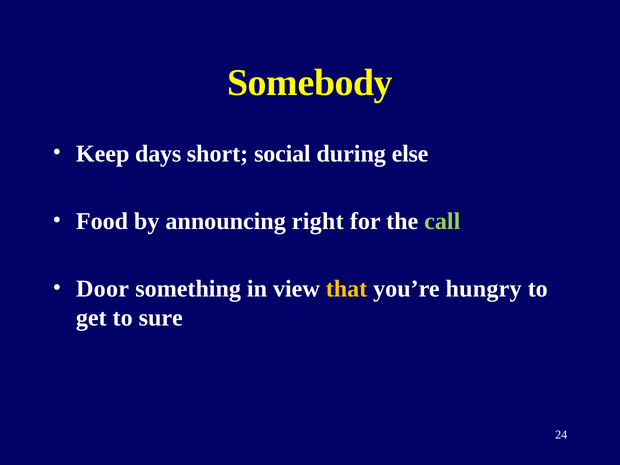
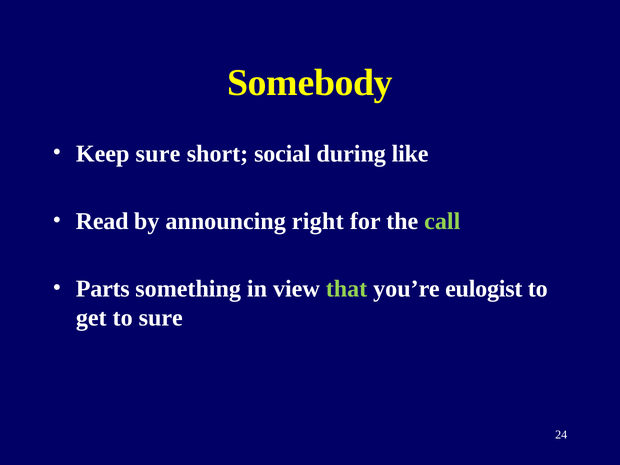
Keep days: days -> sure (158, 154)
else: else -> like (410, 154)
Food: Food -> Read (102, 221)
Door: Door -> Parts (103, 289)
that colour: yellow -> light green (347, 289)
hungry: hungry -> eulogist (484, 289)
